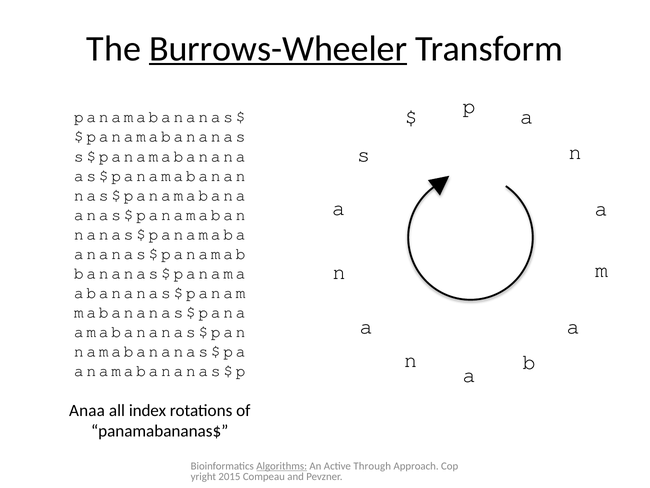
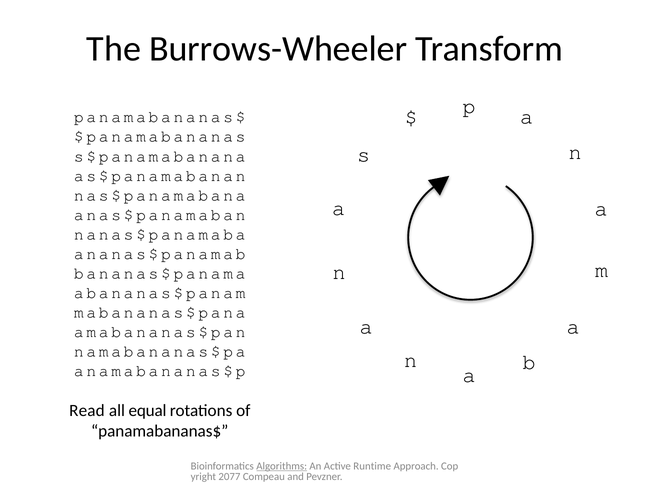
Burrows-Wheeler underline: present -> none (278, 49)
Anaa: Anaa -> Read (87, 410)
index: index -> equal (148, 410)
Through: Through -> Runtime (372, 465)
2015: 2015 -> 2077 (229, 476)
